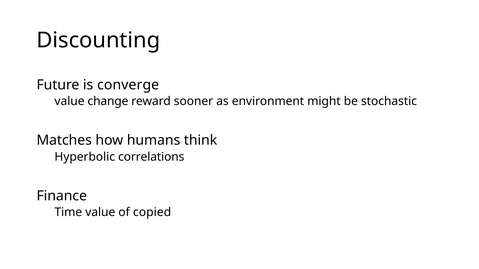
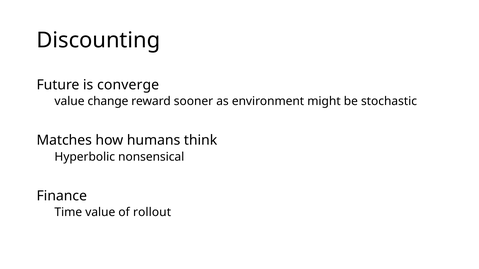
correlations: correlations -> nonsensical (151, 157)
copied: copied -> rollout (152, 213)
